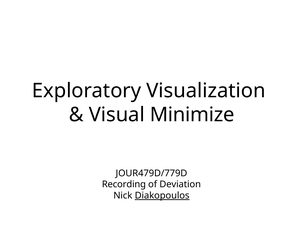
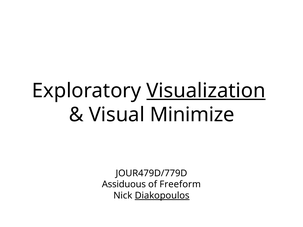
Visualization underline: none -> present (206, 91)
Recording: Recording -> Assiduous (124, 185)
Deviation: Deviation -> Freeform (180, 185)
